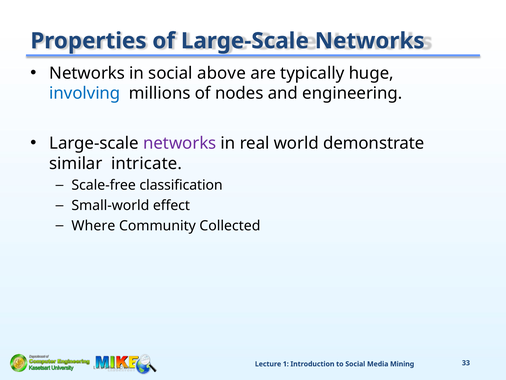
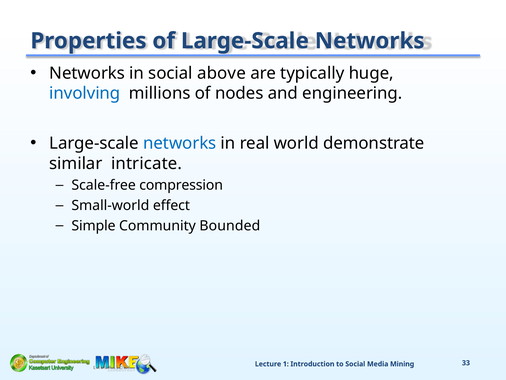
networks colour: purple -> blue (180, 143)
classification: classification -> compression (181, 185)
Where: Where -> Simple (94, 226)
Collected: Collected -> Bounded (230, 226)
